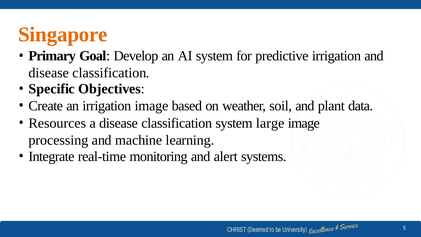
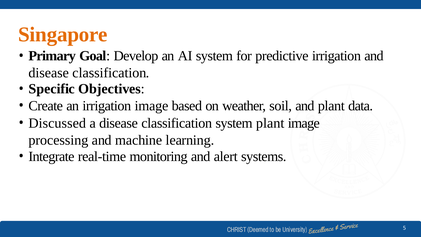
Resources: Resources -> Discussed (57, 123)
system large: large -> plant (270, 123)
